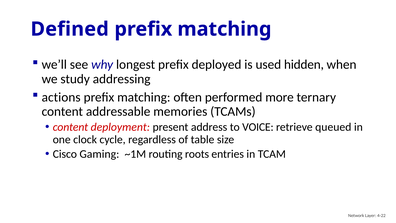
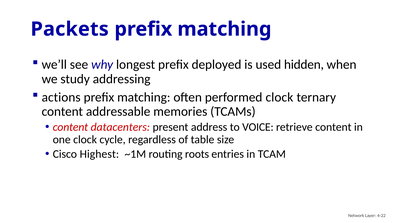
Defined: Defined -> Packets (70, 29)
performed more: more -> clock (279, 97)
deployment: deployment -> datacenters (120, 127)
retrieve queued: queued -> content (333, 127)
Gaming: Gaming -> Highest (99, 154)
